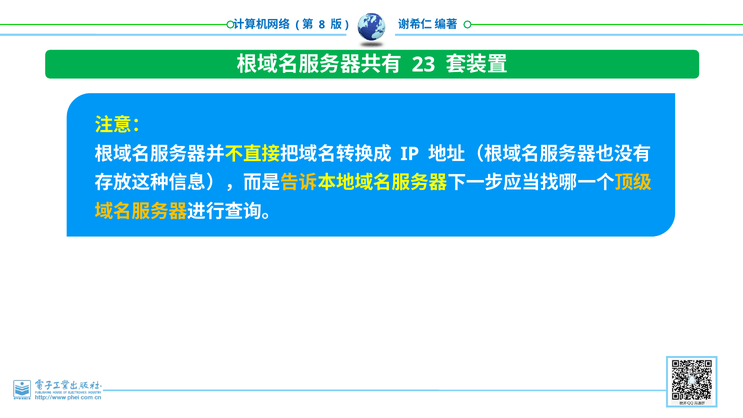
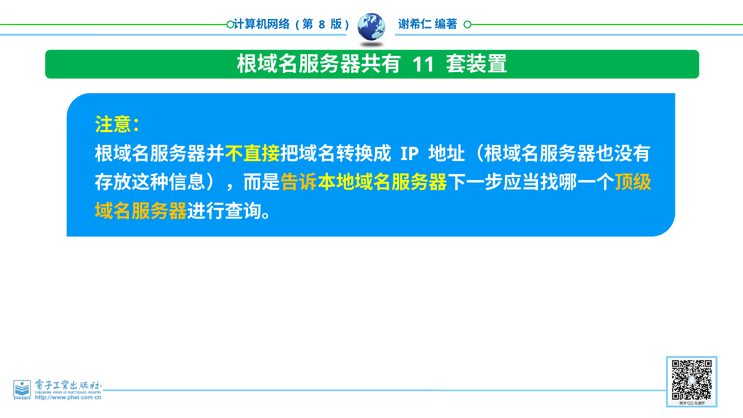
23: 23 -> 11 (424, 65)
